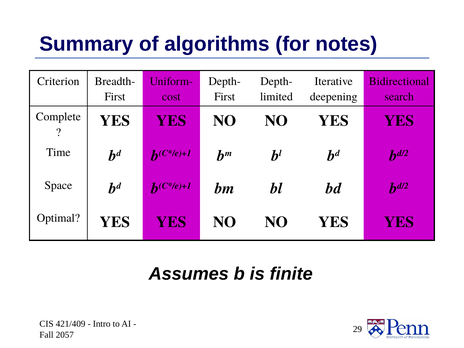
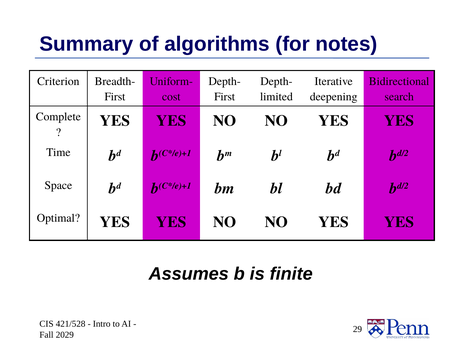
421/409: 421/409 -> 421/528 (71, 324)
2057: 2057 -> 2029 (65, 335)
